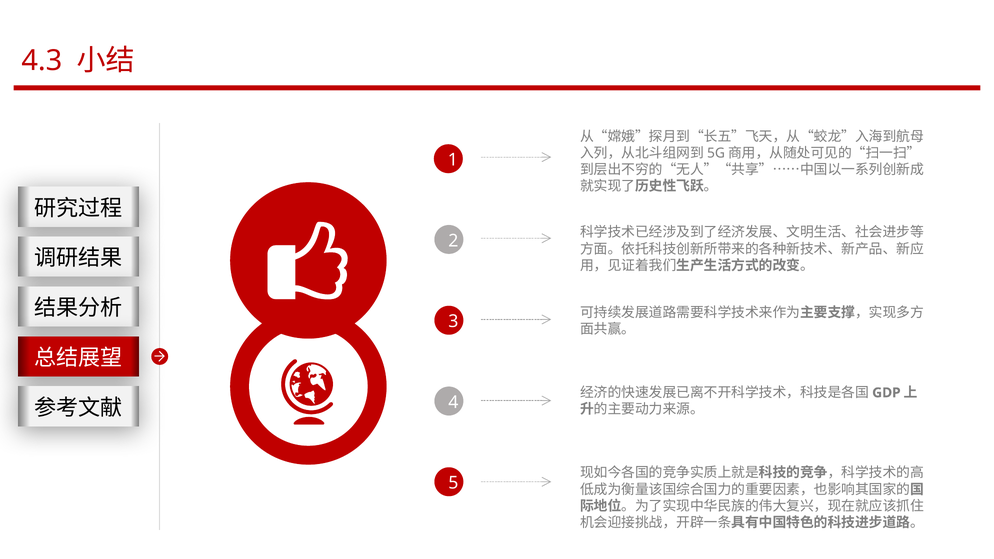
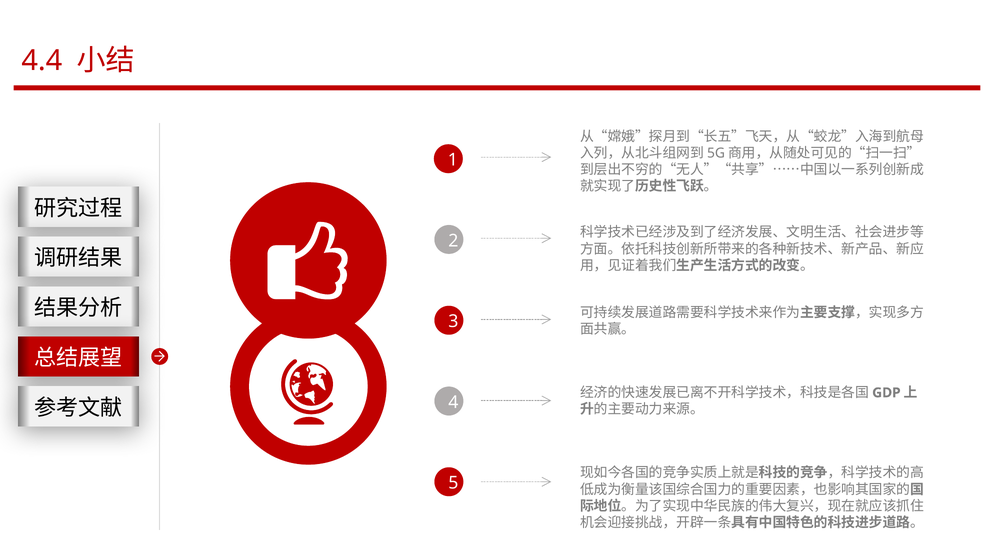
4.3: 4.3 -> 4.4 (42, 61)
